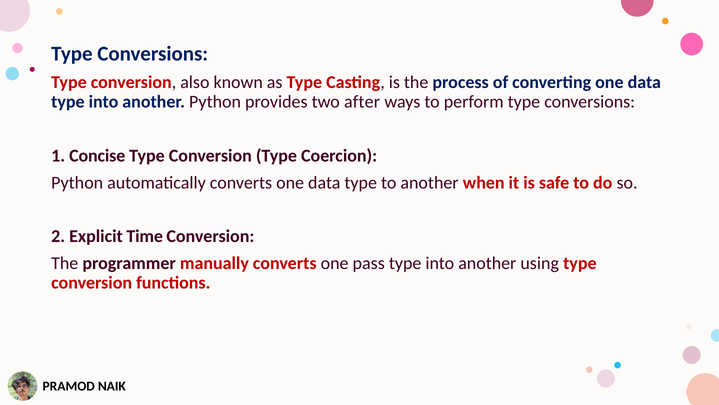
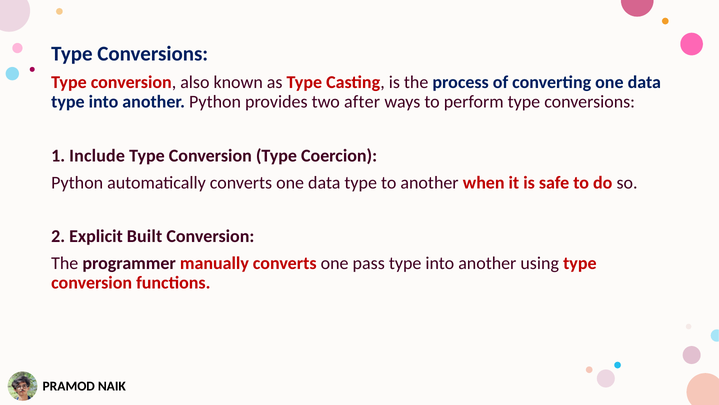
Concise: Concise -> Include (97, 155)
Time: Time -> Built (145, 236)
